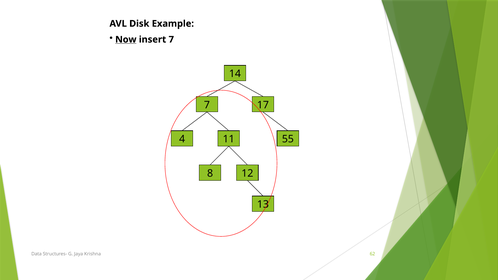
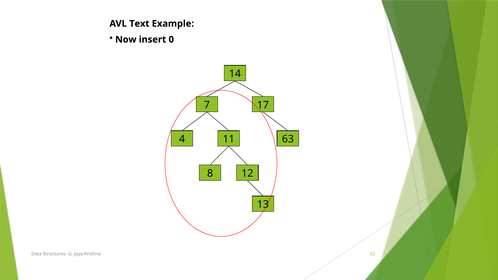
Disk: Disk -> Text (139, 24)
Now underline: present -> none (126, 40)
insert 7: 7 -> 0 (171, 40)
55: 55 -> 63 (288, 139)
